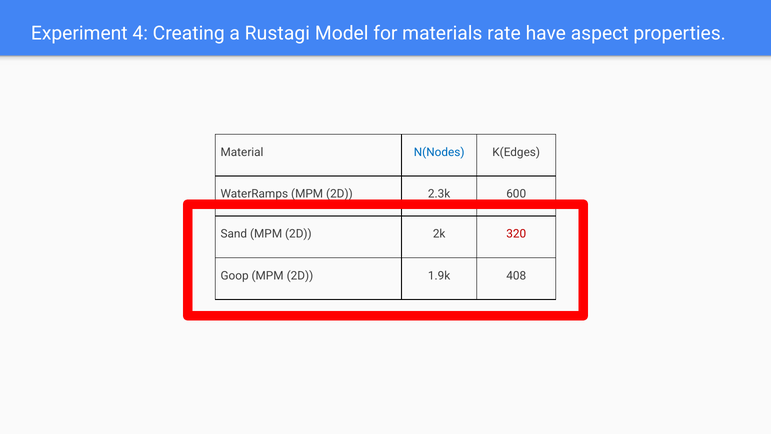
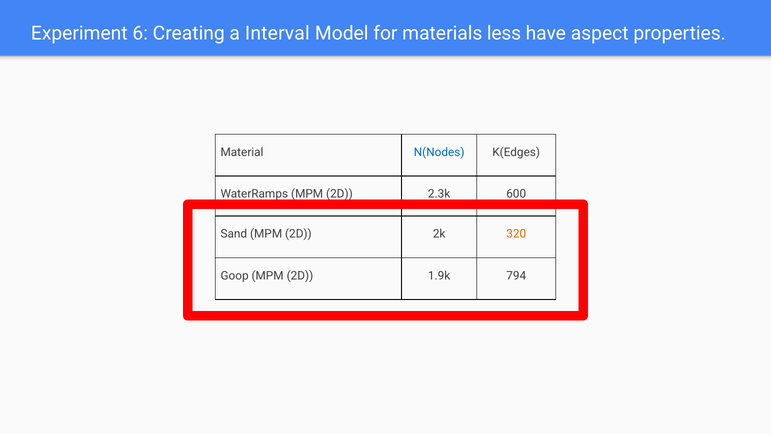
4: 4 -> 6 (140, 33)
Rustagi: Rustagi -> Interval (277, 33)
rate: rate -> less (504, 33)
320 colour: red -> orange (516, 234)
408: 408 -> 794 (516, 275)
